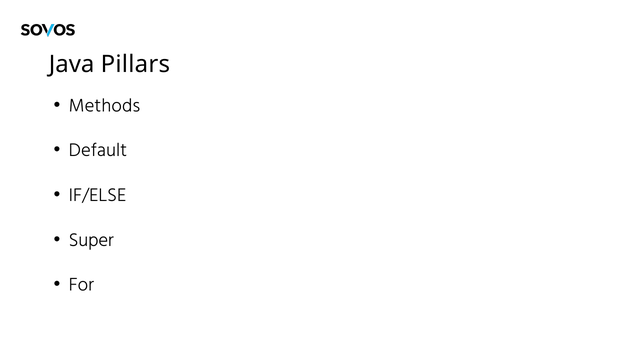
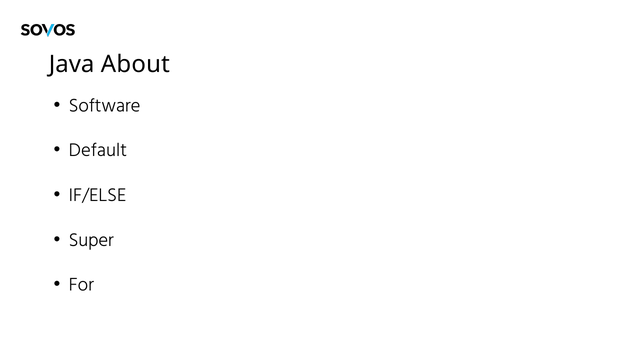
Pillars: Pillars -> About (135, 64)
Methods: Methods -> Software (105, 105)
